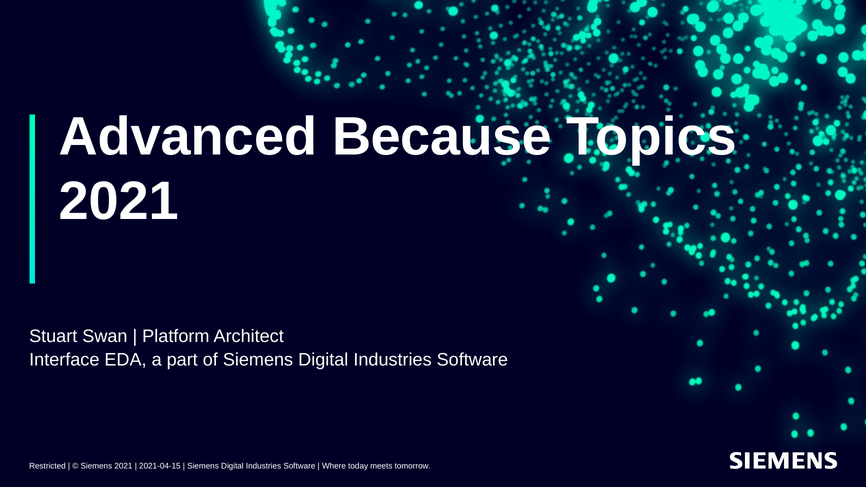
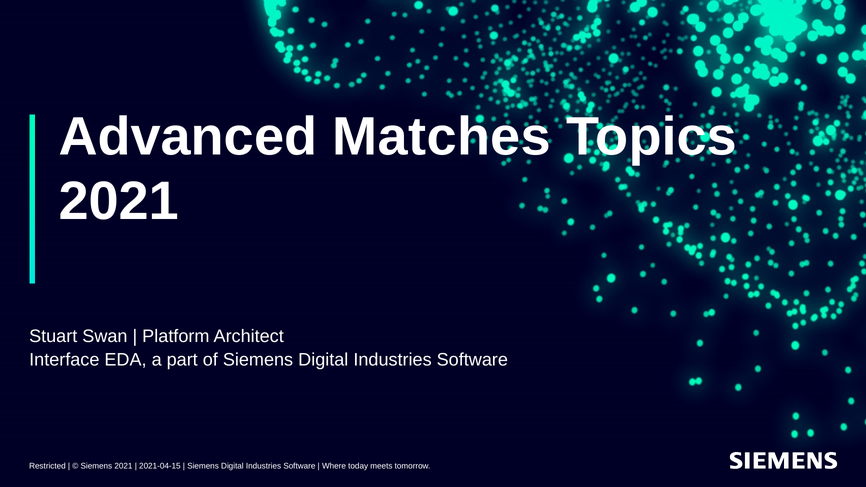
Because: Because -> Matches (442, 137)
